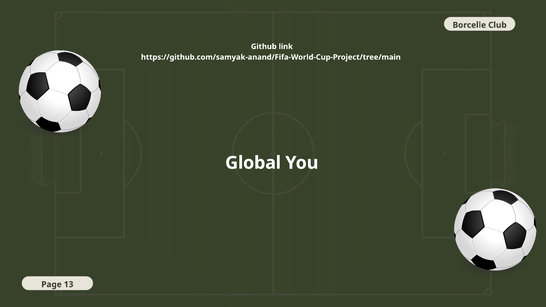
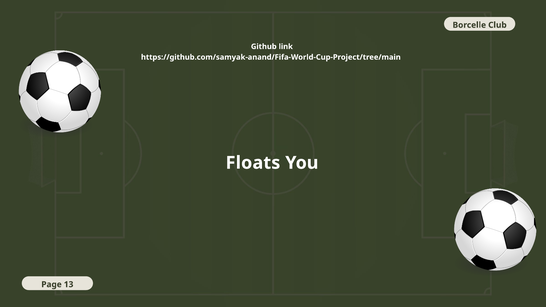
Global: Global -> Floats (253, 163)
